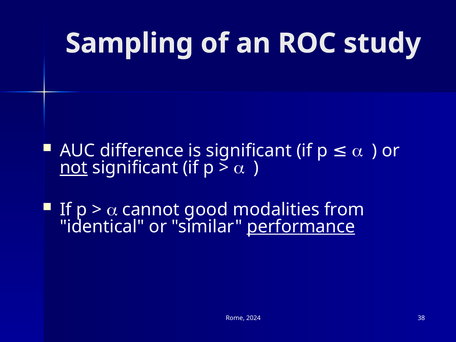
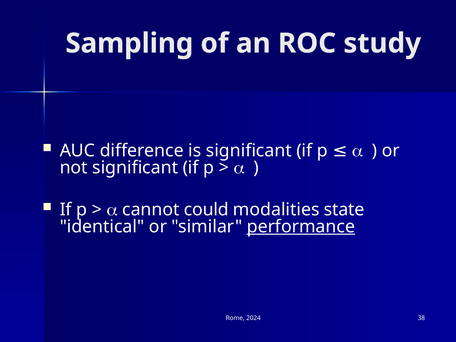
not underline: present -> none (74, 168)
good: good -> could (206, 210)
from: from -> state (344, 210)
